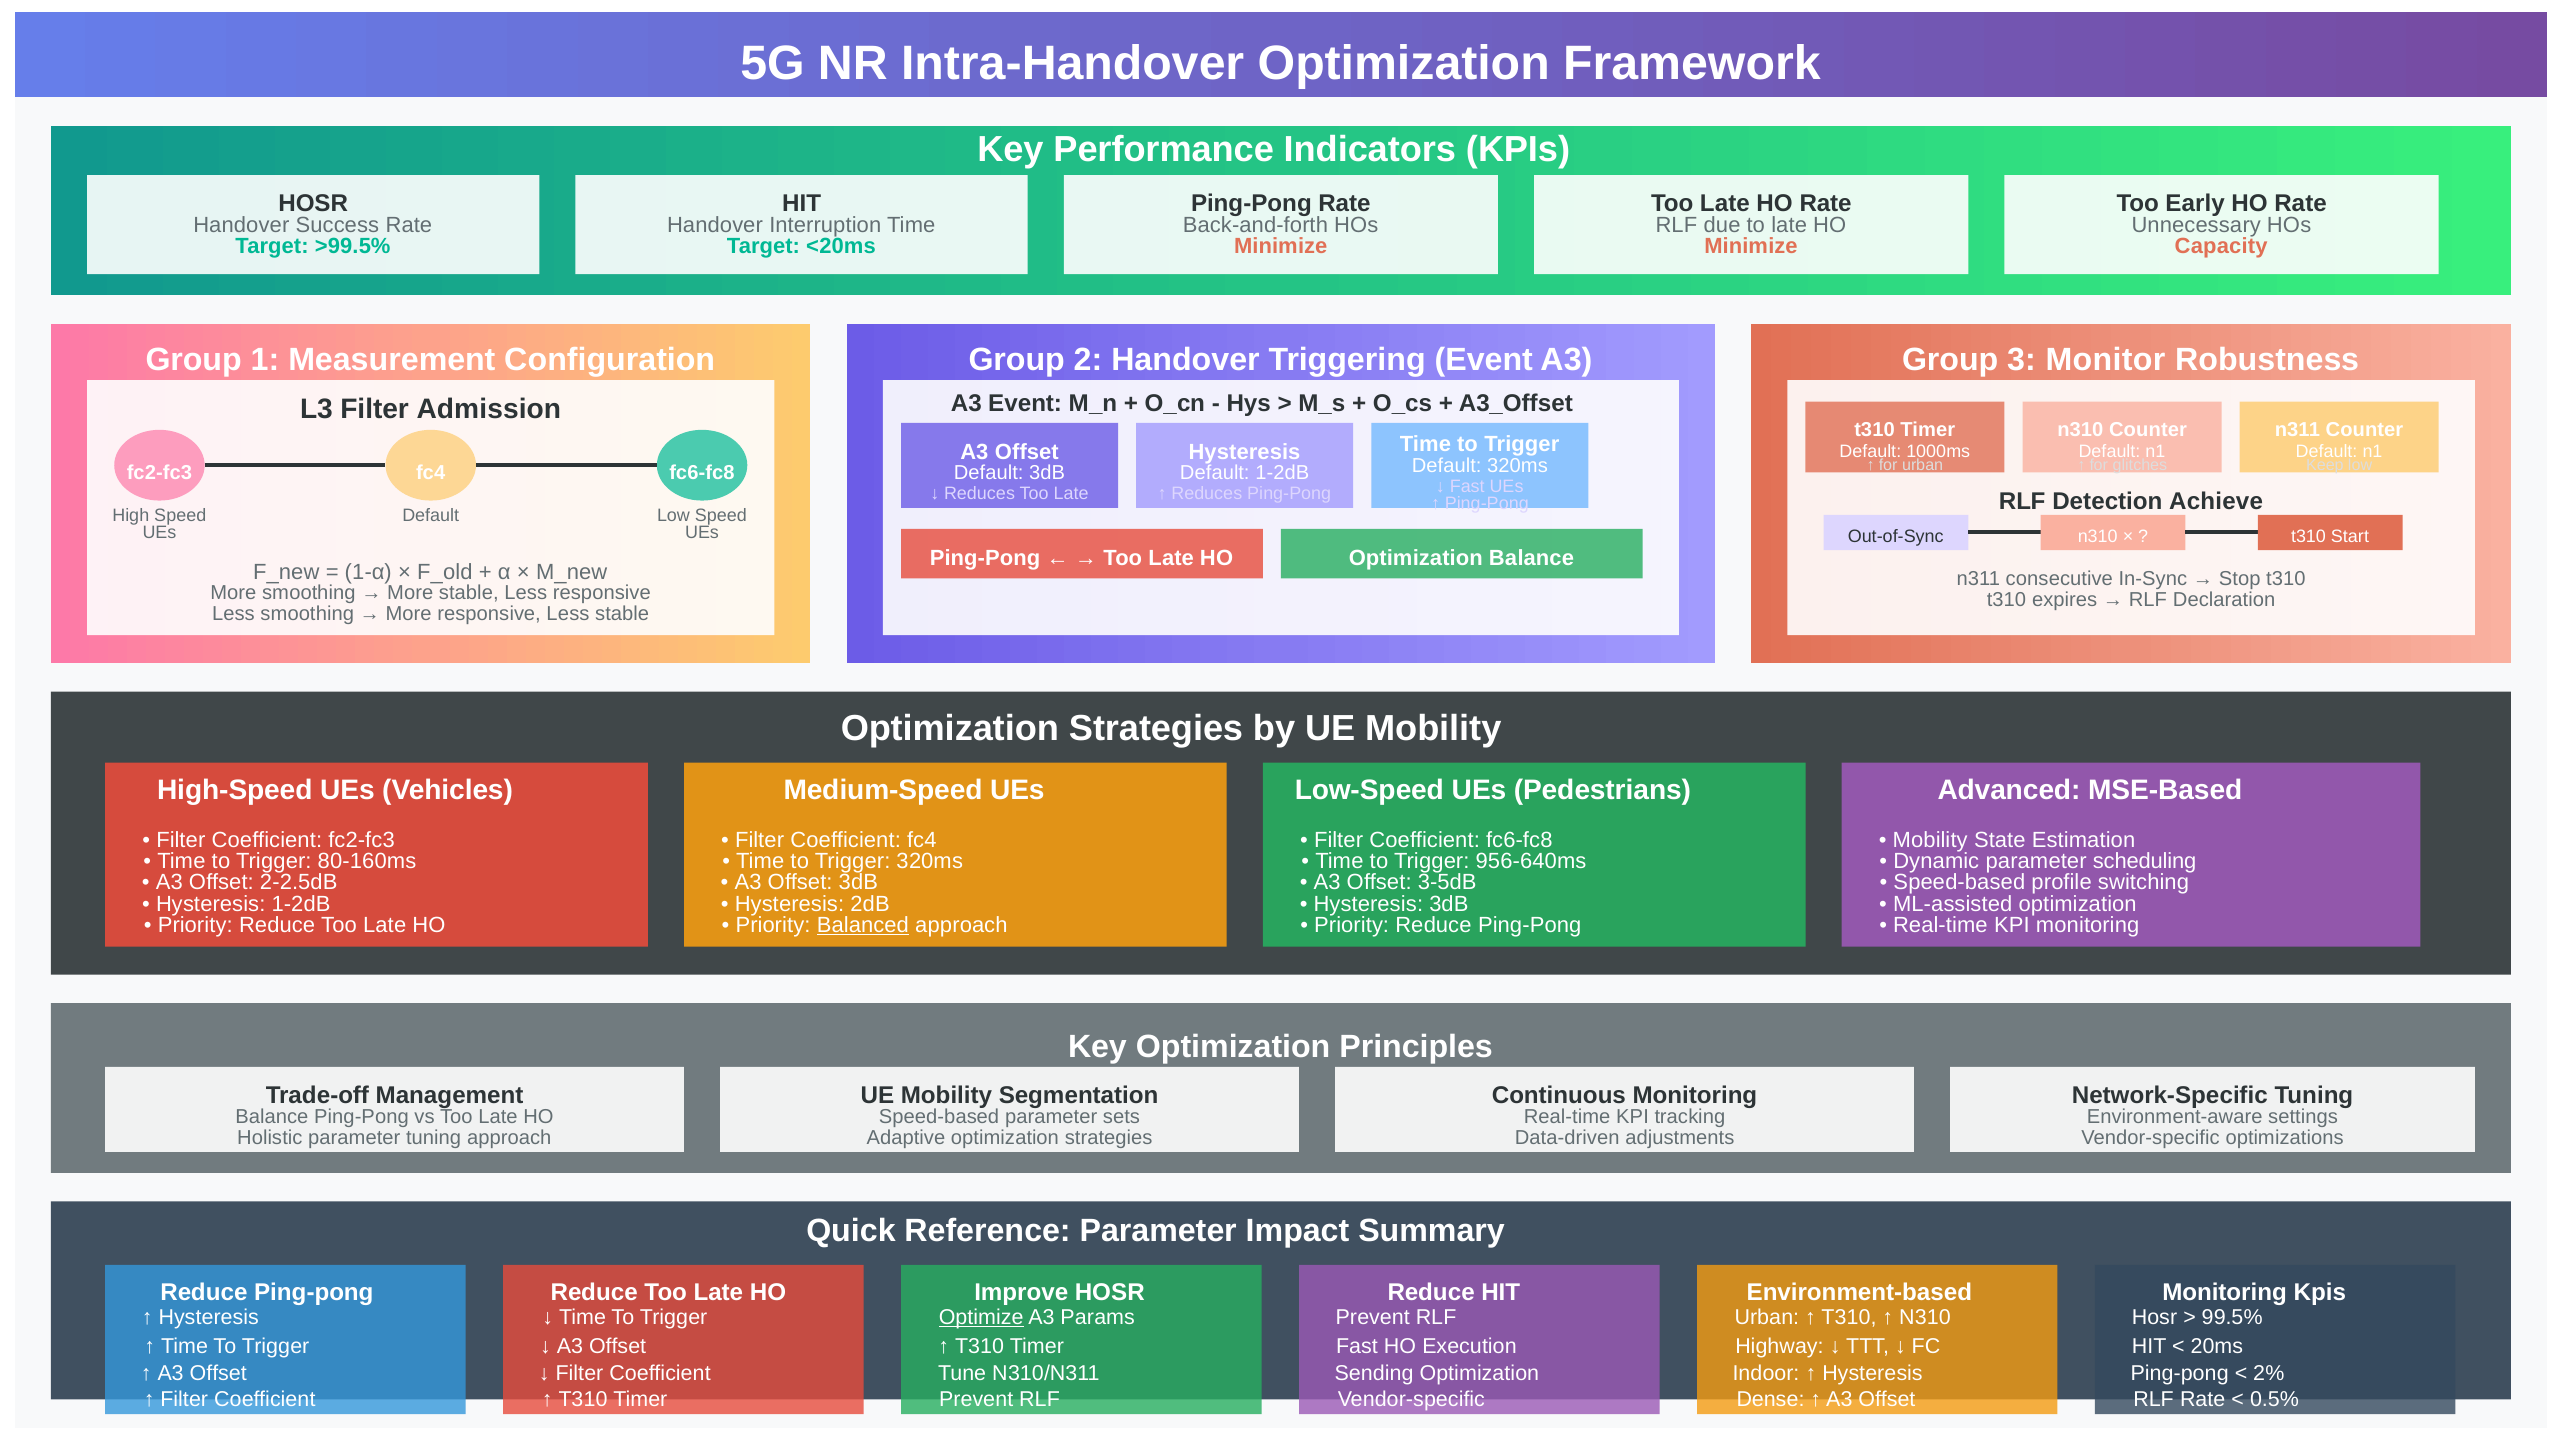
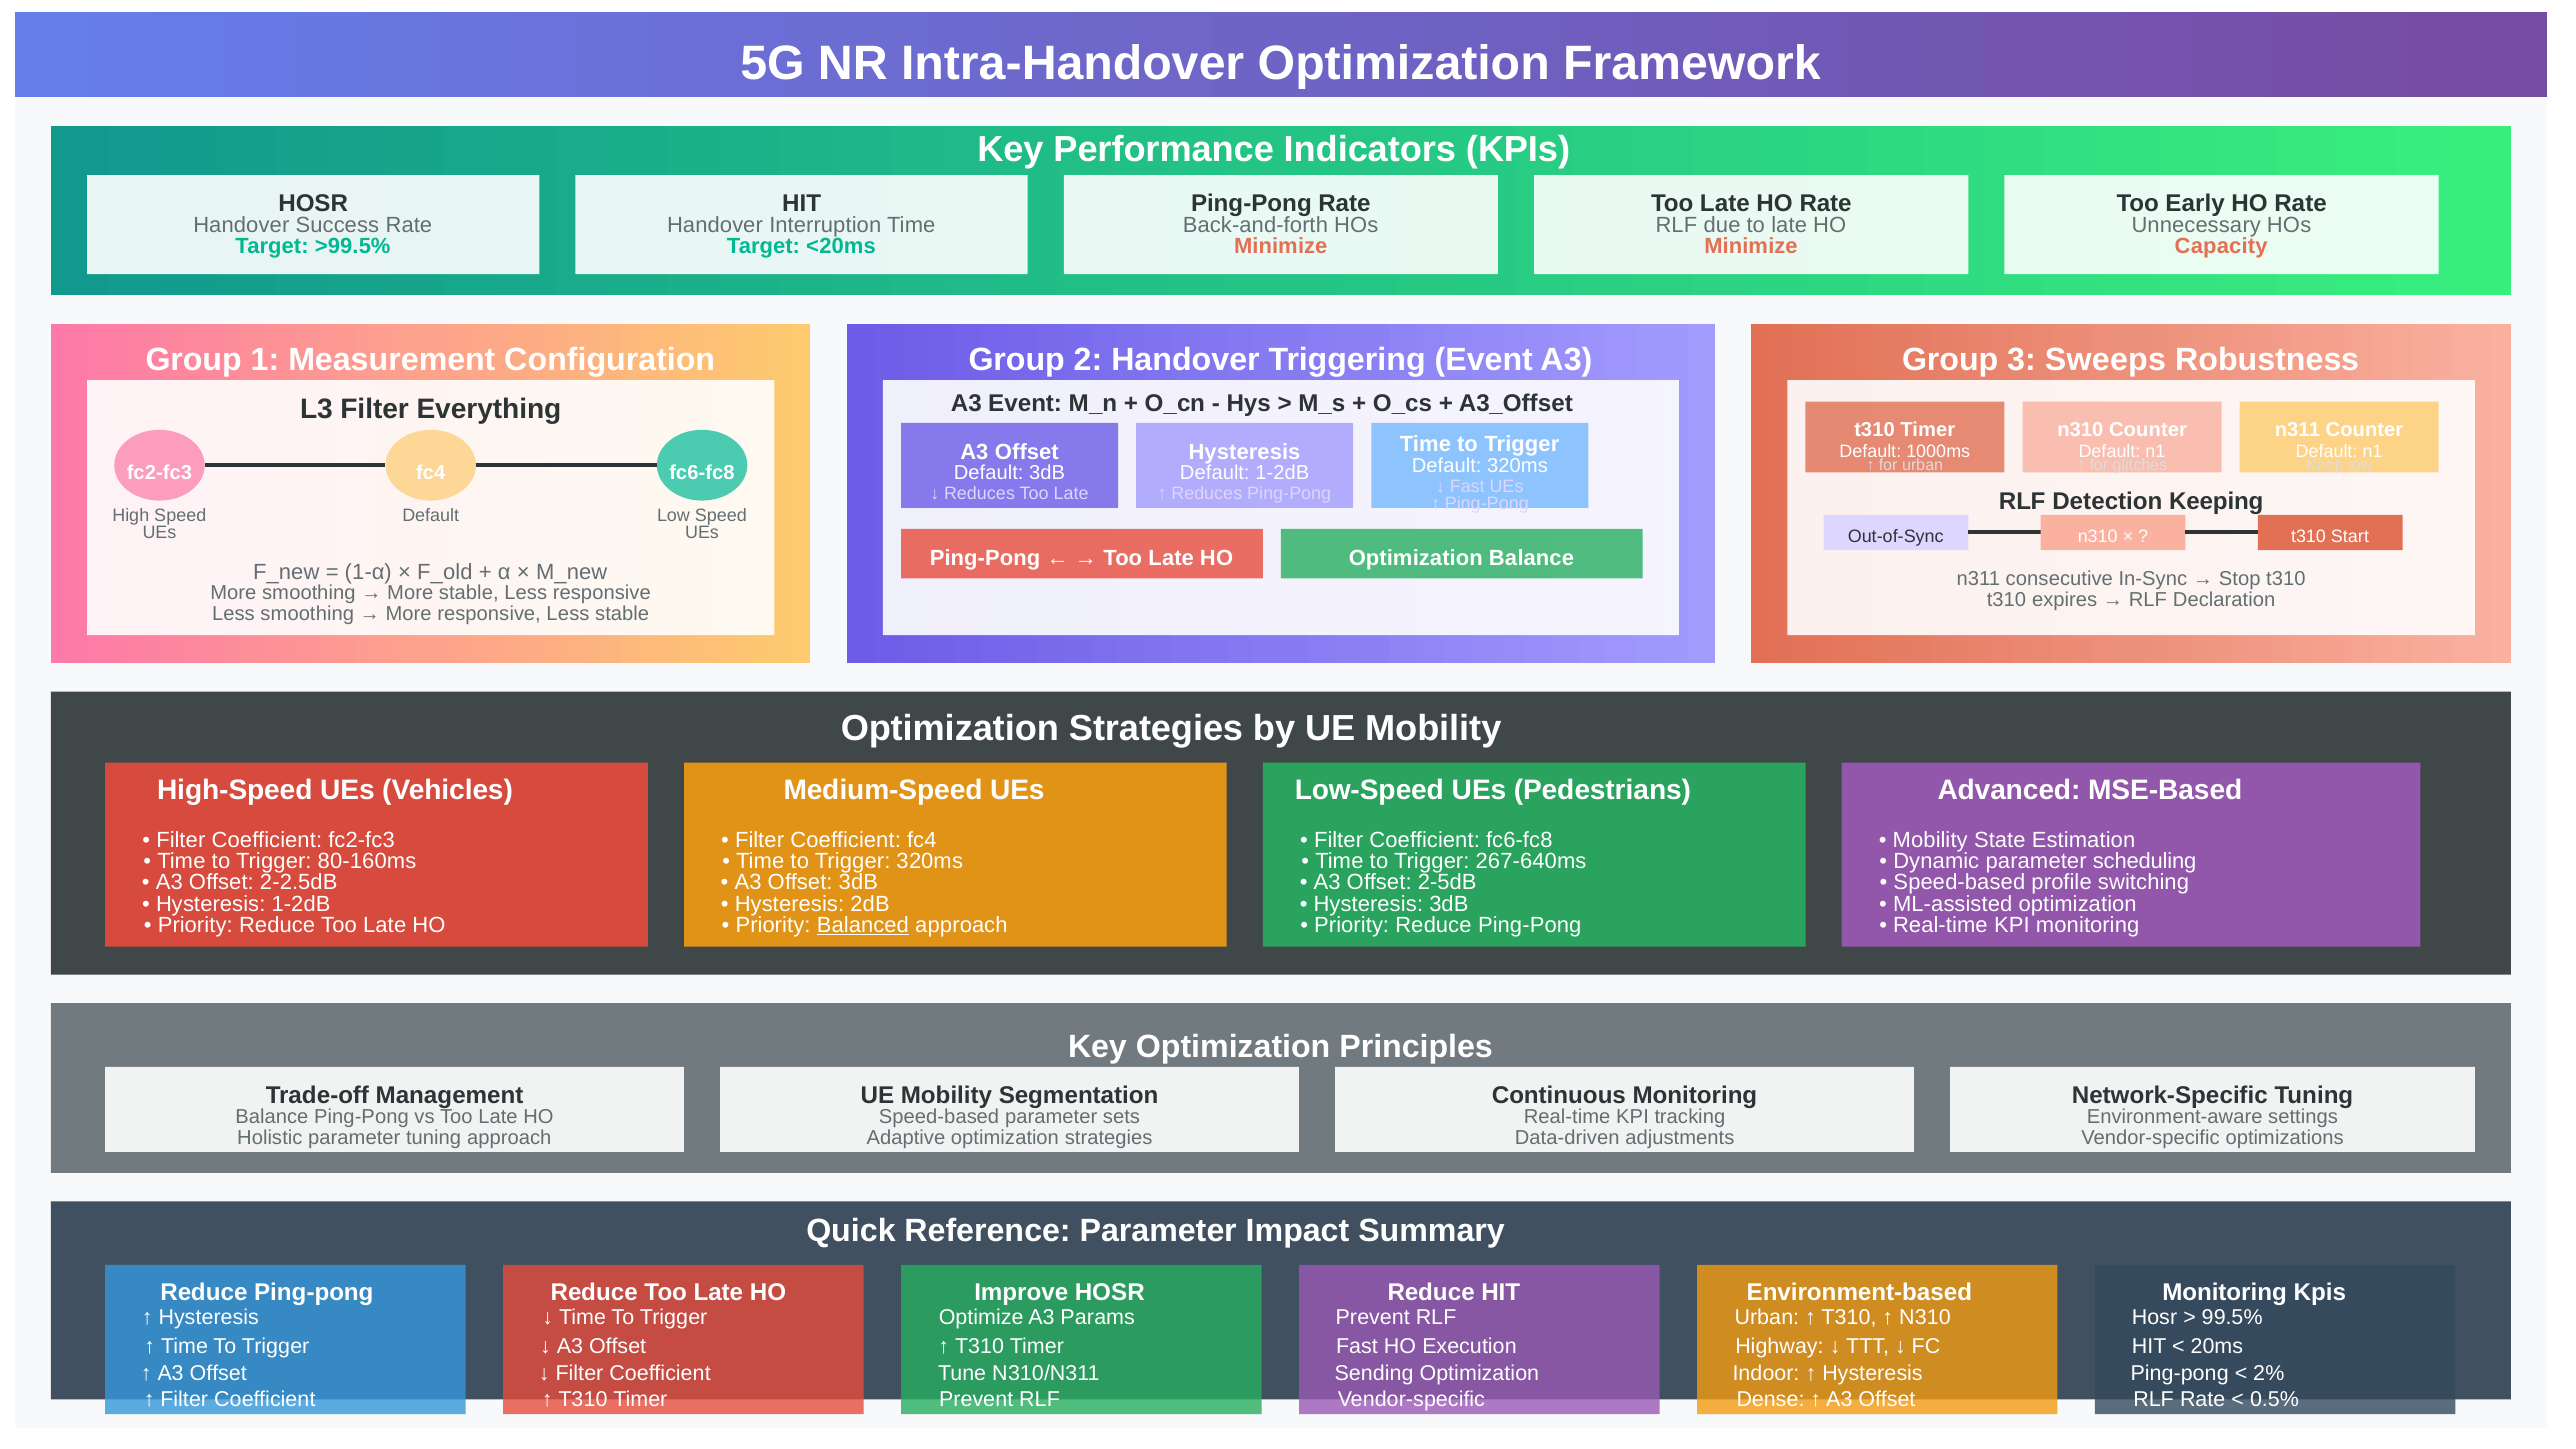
Monitor: Monitor -> Sweeps (2105, 360)
Admission: Admission -> Everything (489, 409)
Achieve: Achieve -> Keeping (2216, 501)
956-640ms: 956-640ms -> 267-640ms (1531, 861)
3-5dB: 3-5dB -> 2-5dB (1447, 883)
Optimize underline: present -> none (981, 1317)
